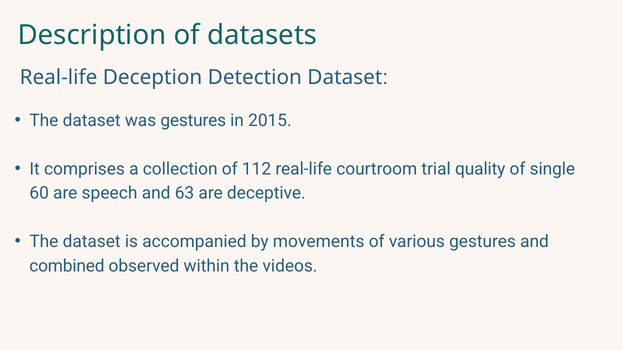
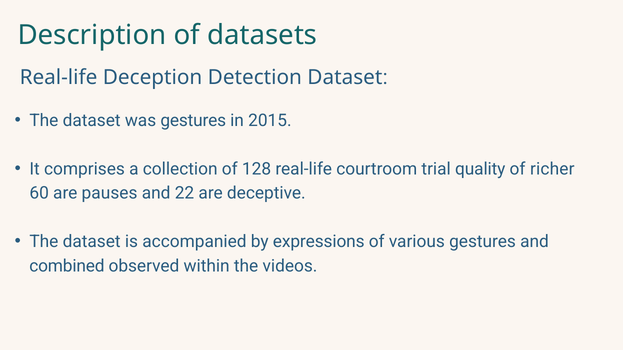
112: 112 -> 128 (257, 169)
single: single -> richer (552, 169)
speech: speech -> pauses (110, 193)
63: 63 -> 22 (184, 193)
movements: movements -> expressions (319, 242)
